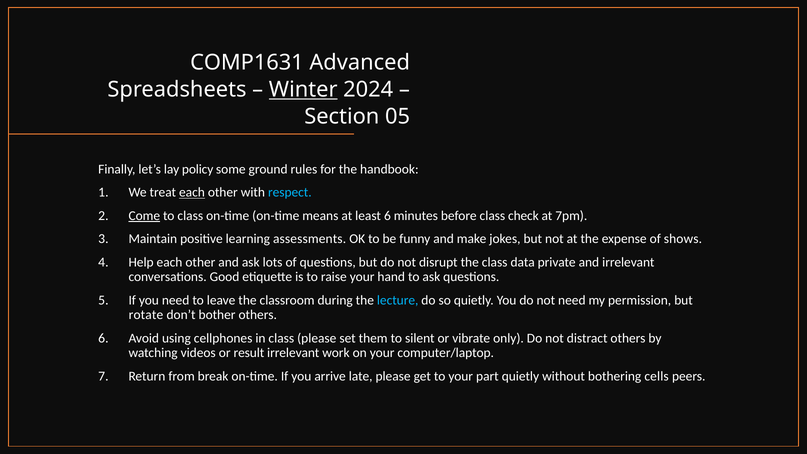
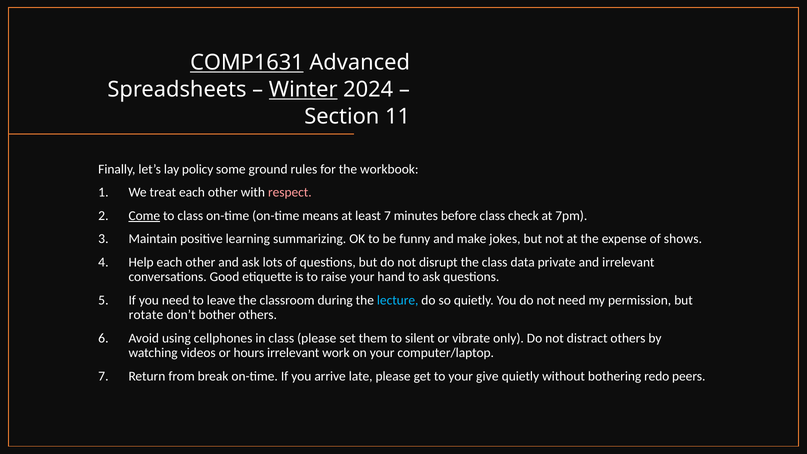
COMP1631 underline: none -> present (247, 63)
05: 05 -> 11 (398, 116)
handbook: handbook -> workbook (389, 169)
each underline: present -> none (192, 192)
respect colour: light blue -> pink (290, 192)
least 6: 6 -> 7 (387, 216)
assessments: assessments -> summarizing (310, 239)
result: result -> hours (249, 353)
part: part -> give (487, 376)
cells: cells -> redo (657, 376)
